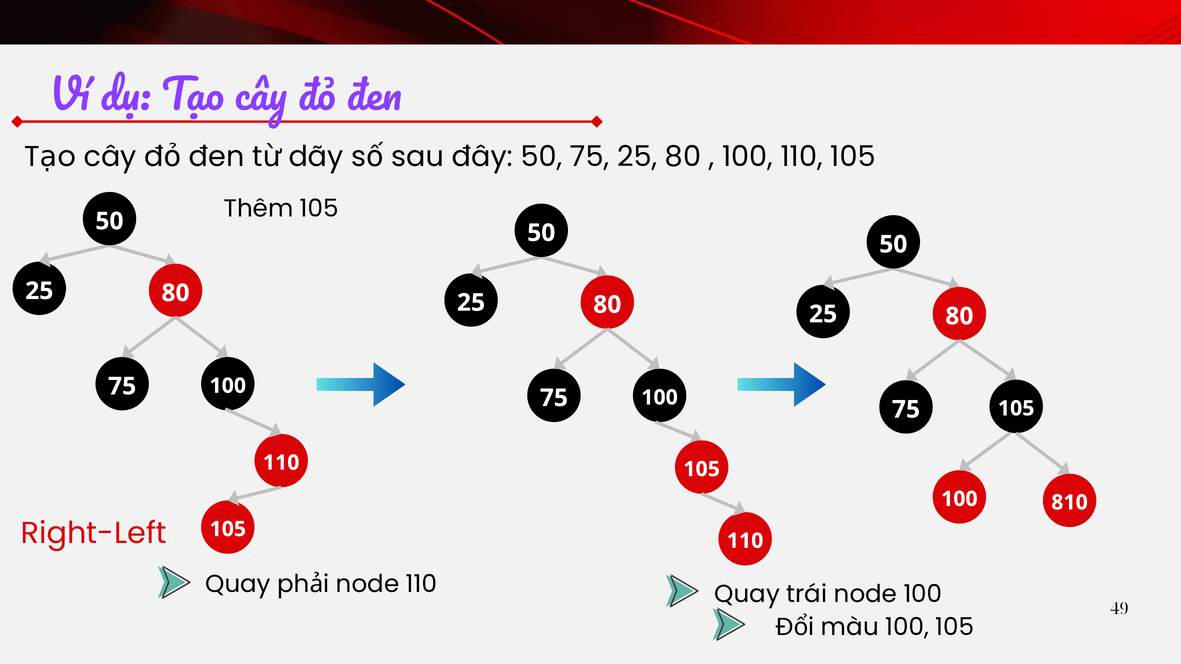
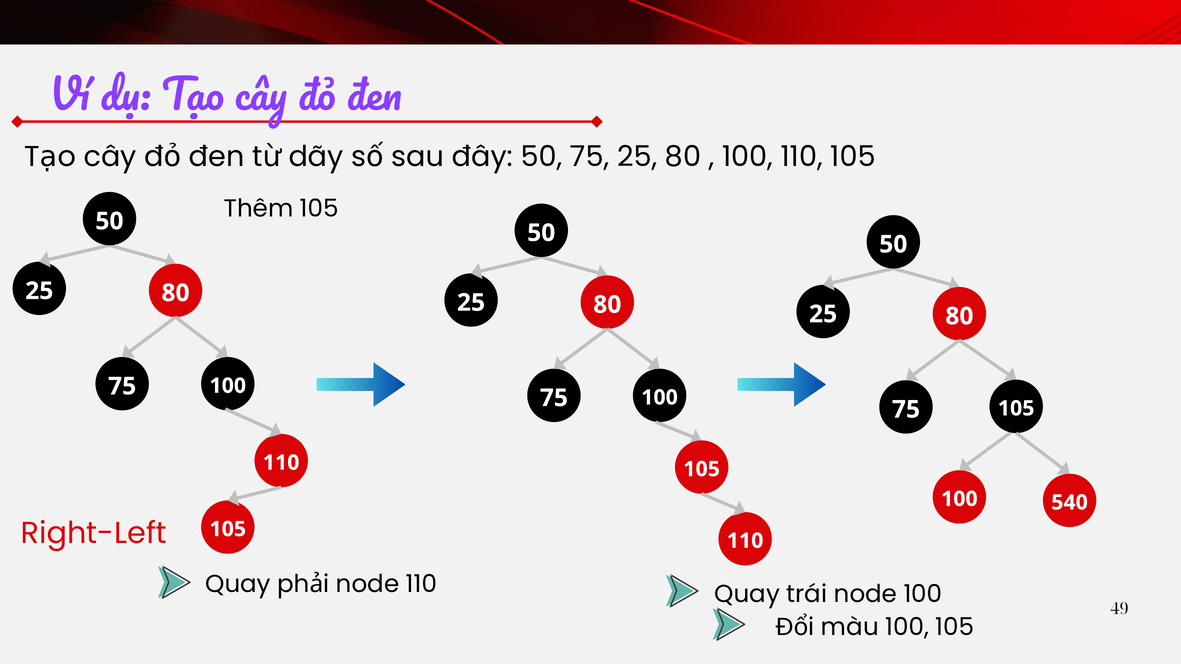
810: 810 -> 540 (1070, 503)
